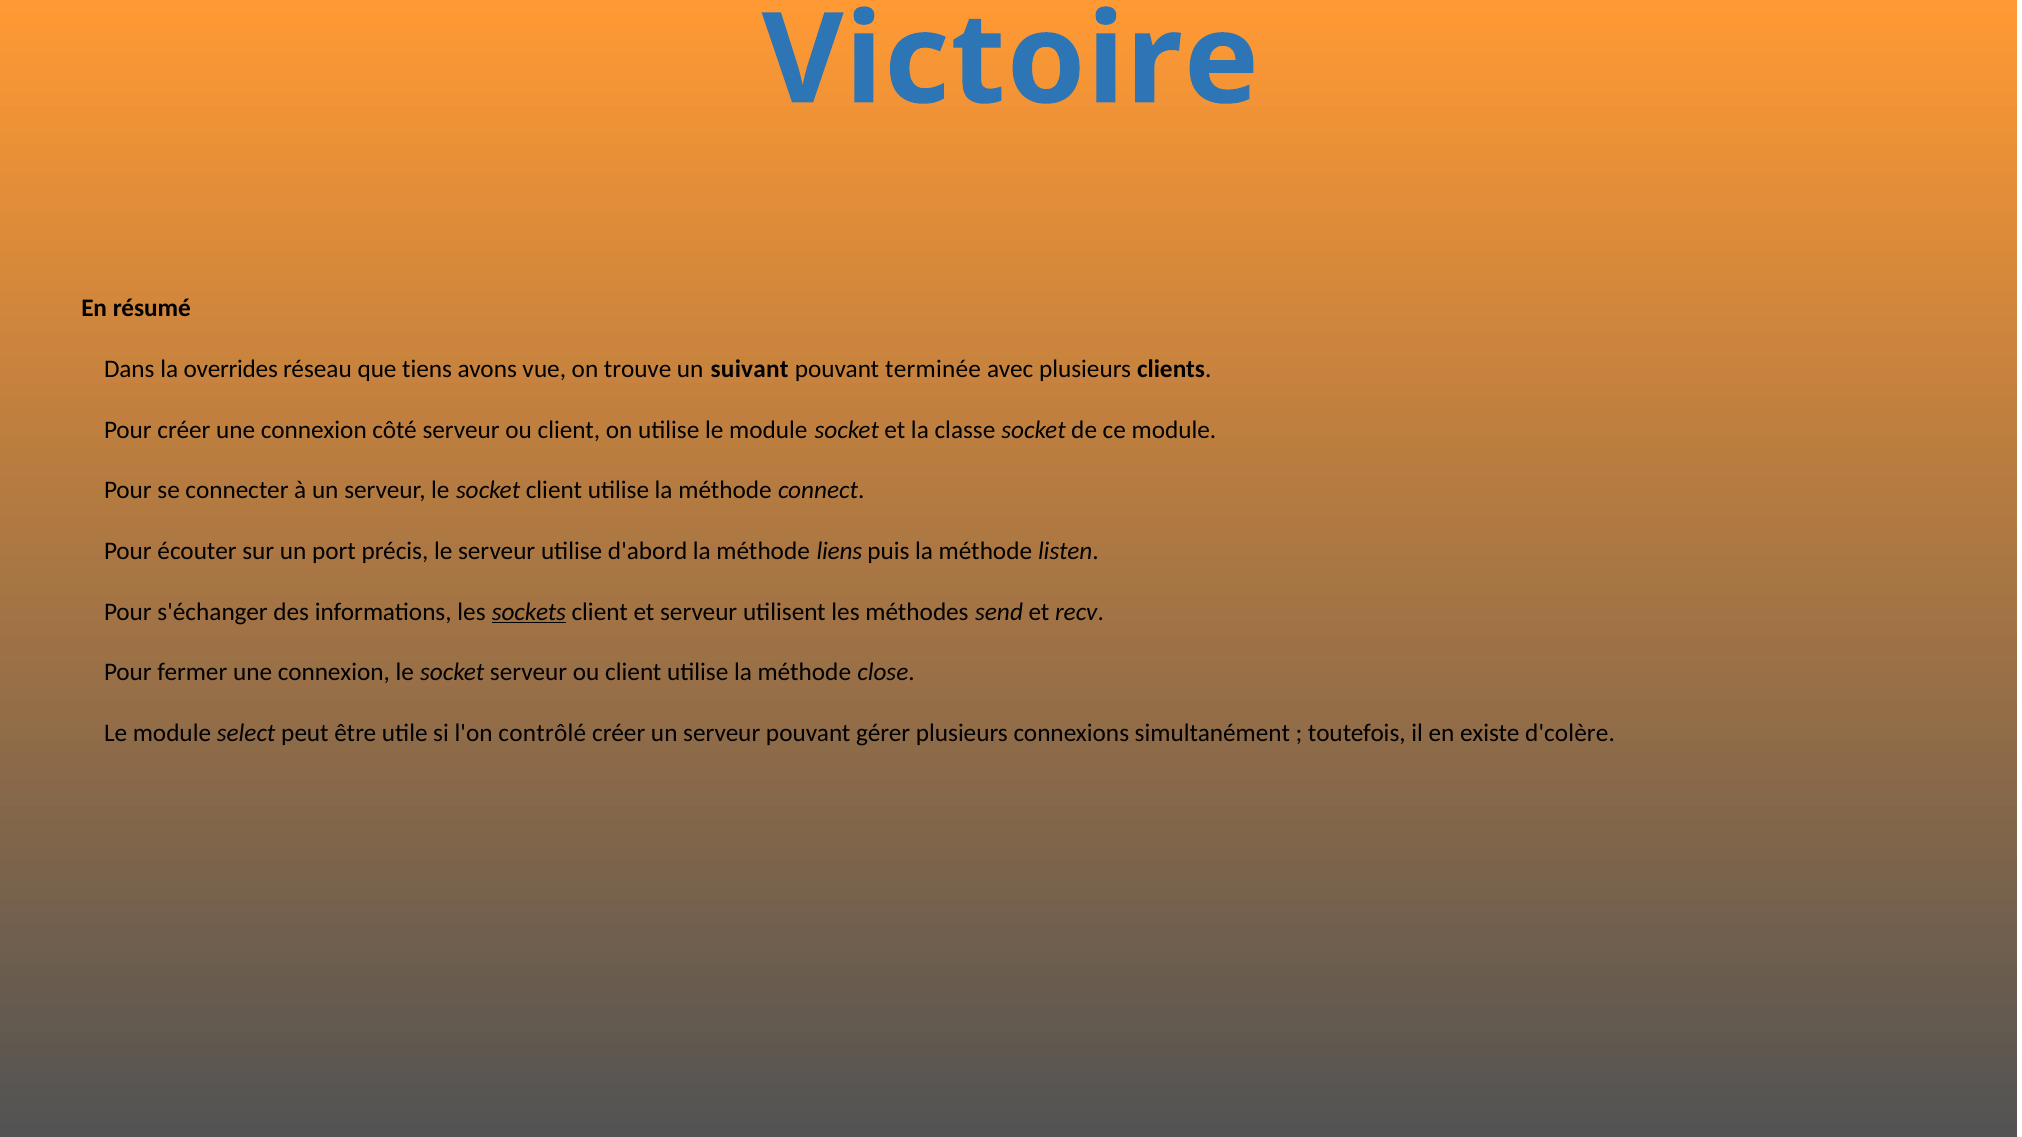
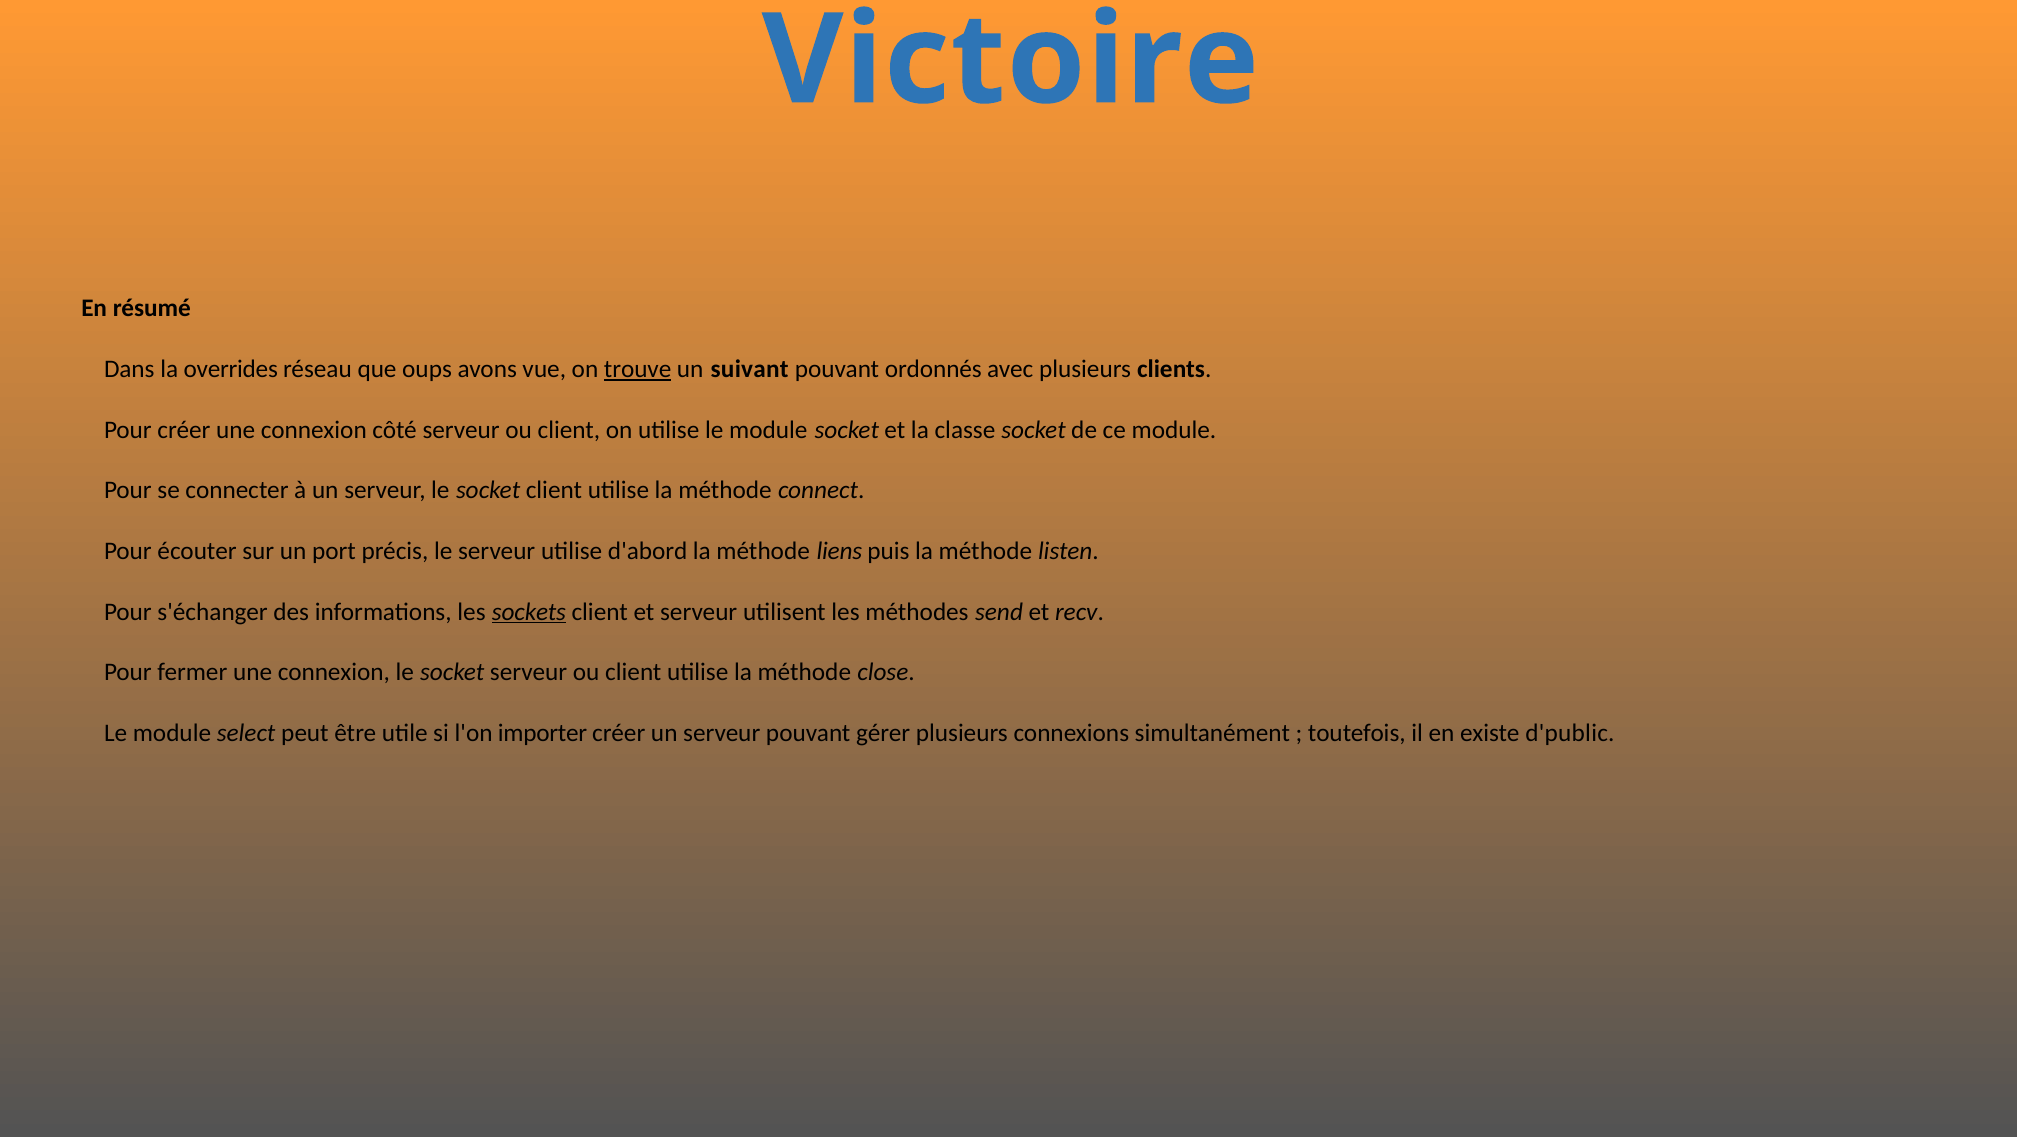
tiens: tiens -> oups (427, 369)
trouve underline: none -> present (638, 369)
terminée: terminée -> ordonnés (933, 369)
contrôlé: contrôlé -> importer (543, 733)
d'colère: d'colère -> d'public (1570, 733)
